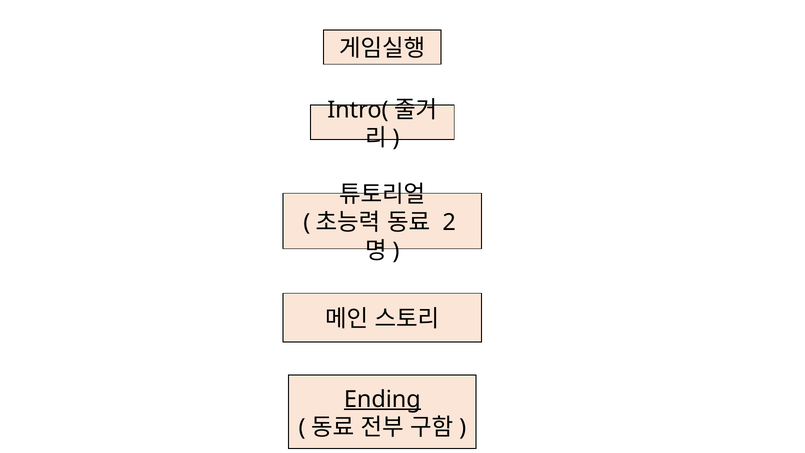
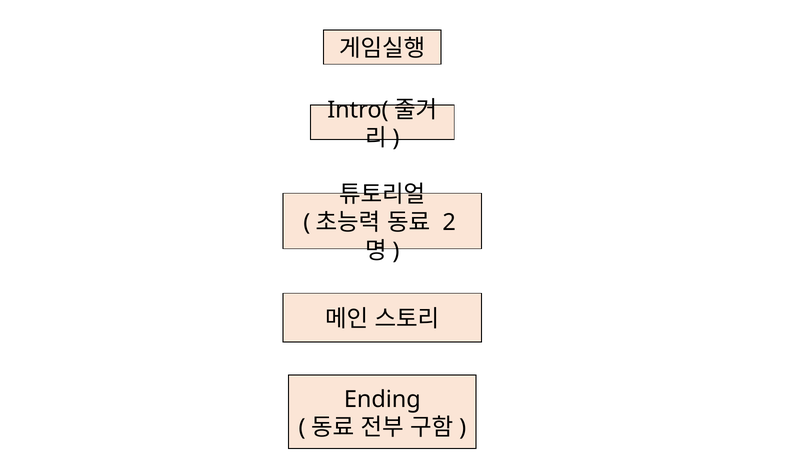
Ending underline: present -> none (382, 399)
